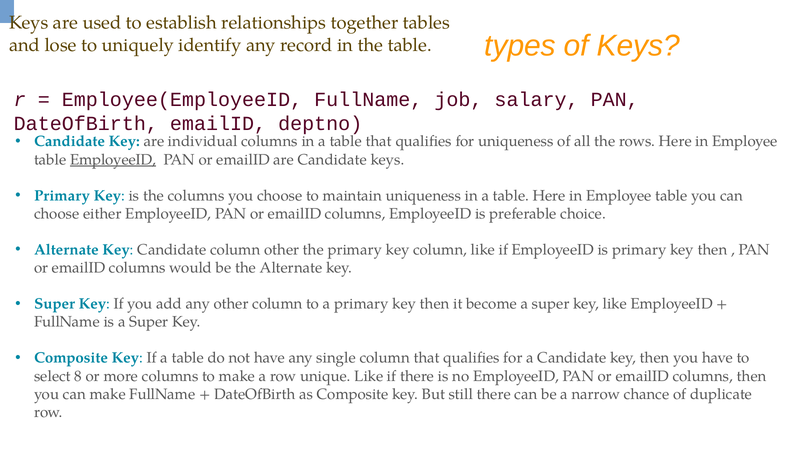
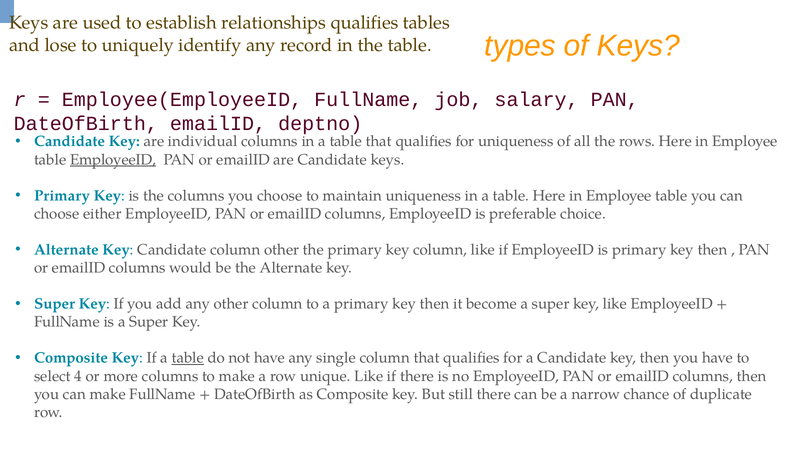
relationships together: together -> qualifies (365, 23)
table underline: none -> present (188, 358)
8: 8 -> 4 (78, 376)
